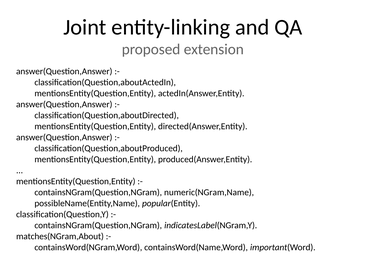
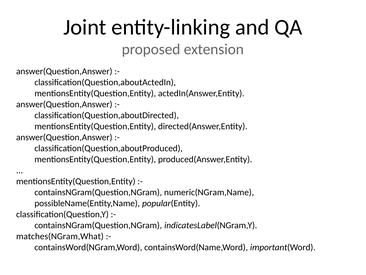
matches(NGram,About: matches(NGram,About -> matches(NGram,What (60, 236)
